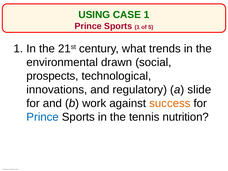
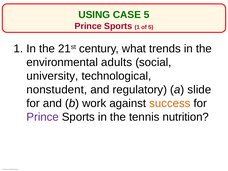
CASE 1: 1 -> 5 (147, 15)
drawn: drawn -> adults (117, 62)
prospects: prospects -> university (52, 76)
innovations: innovations -> nonstudent (57, 90)
Prince colour: blue -> purple (43, 117)
